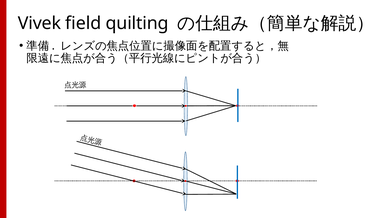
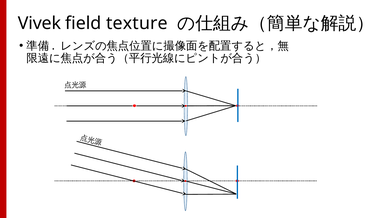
quilting: quilting -> texture (137, 23)
